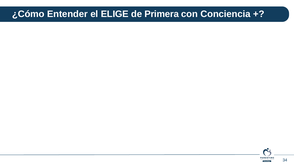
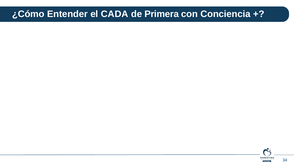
ELIGE: ELIGE -> CADA (115, 14)
